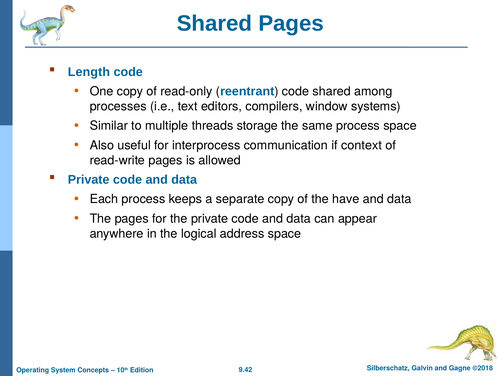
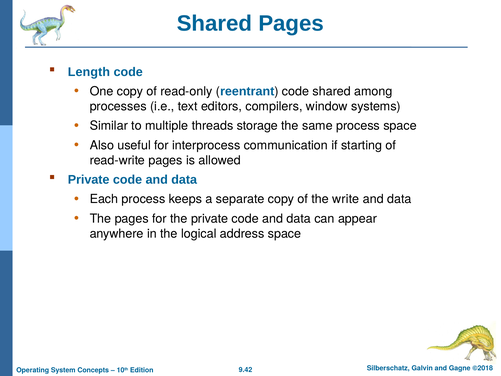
context: context -> starting (362, 145)
have: have -> write (346, 199)
